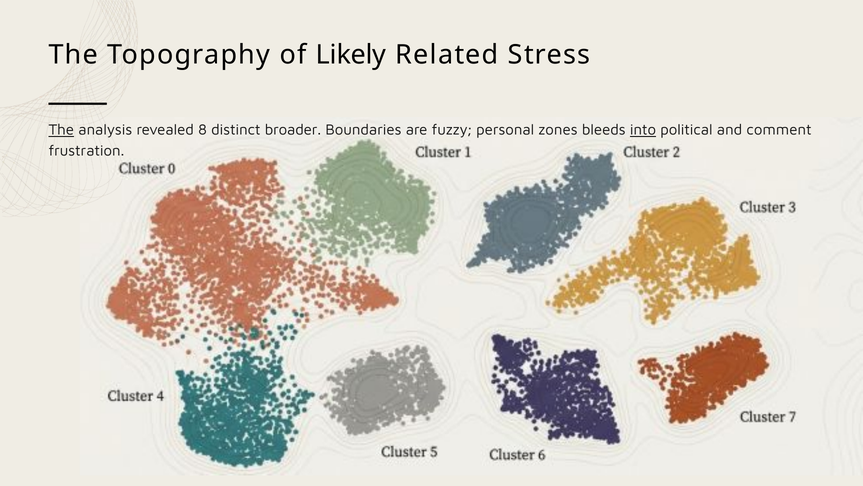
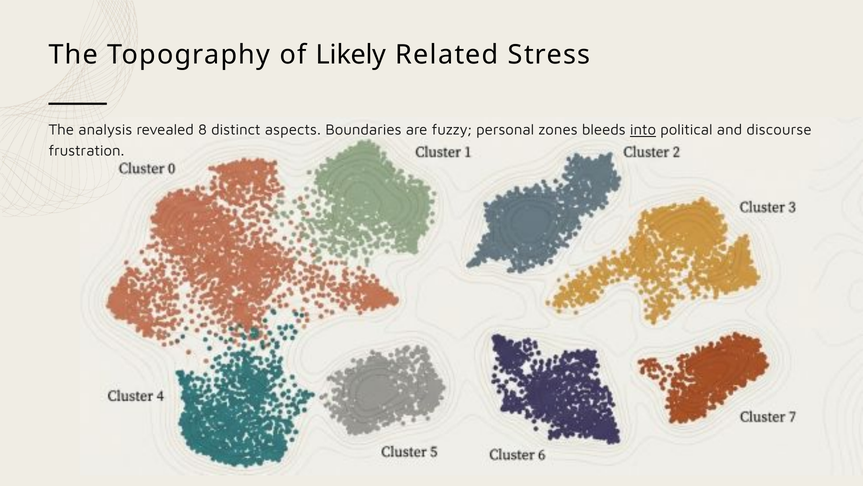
The underline: present -> none (61, 130)
broader: broader -> aspects (293, 130)
comment: comment -> discourse (779, 130)
